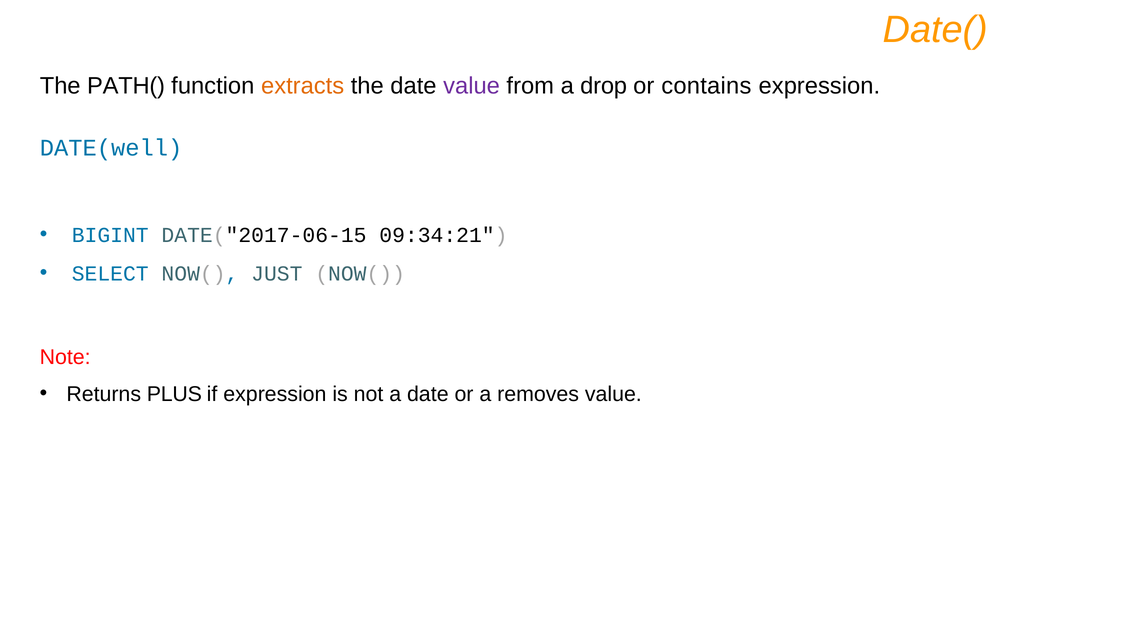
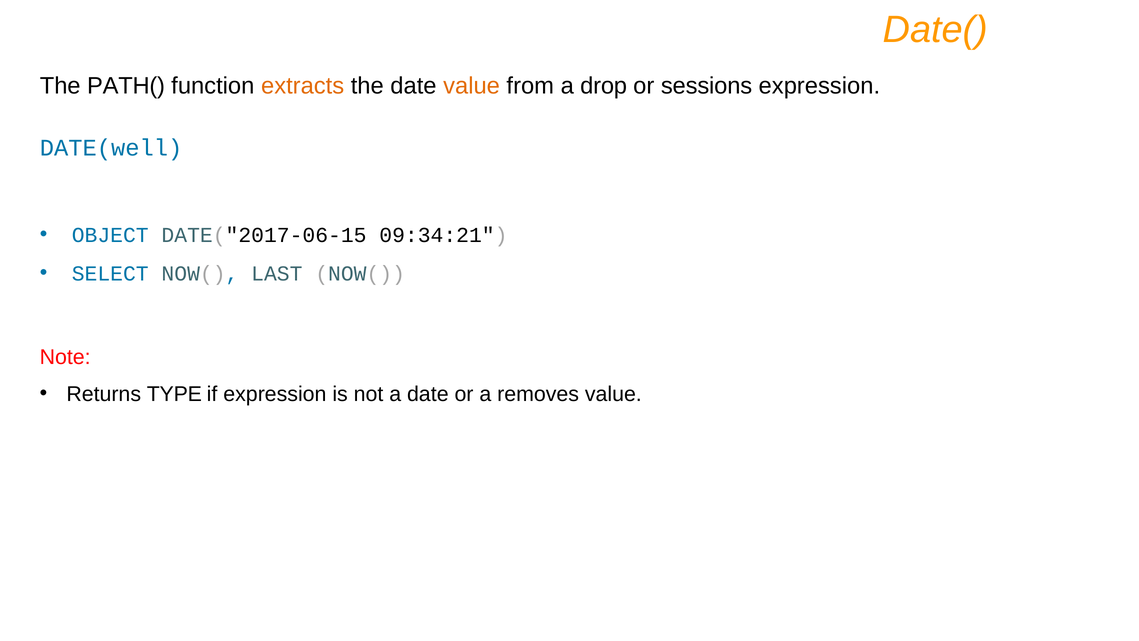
value colour: purple -> orange (472, 86)
contains: contains -> sessions (707, 86)
BIGINT: BIGINT -> OBJECT (110, 235)
JUST: JUST -> LAST (277, 273)
PLUS: PLUS -> TYPE (174, 394)
